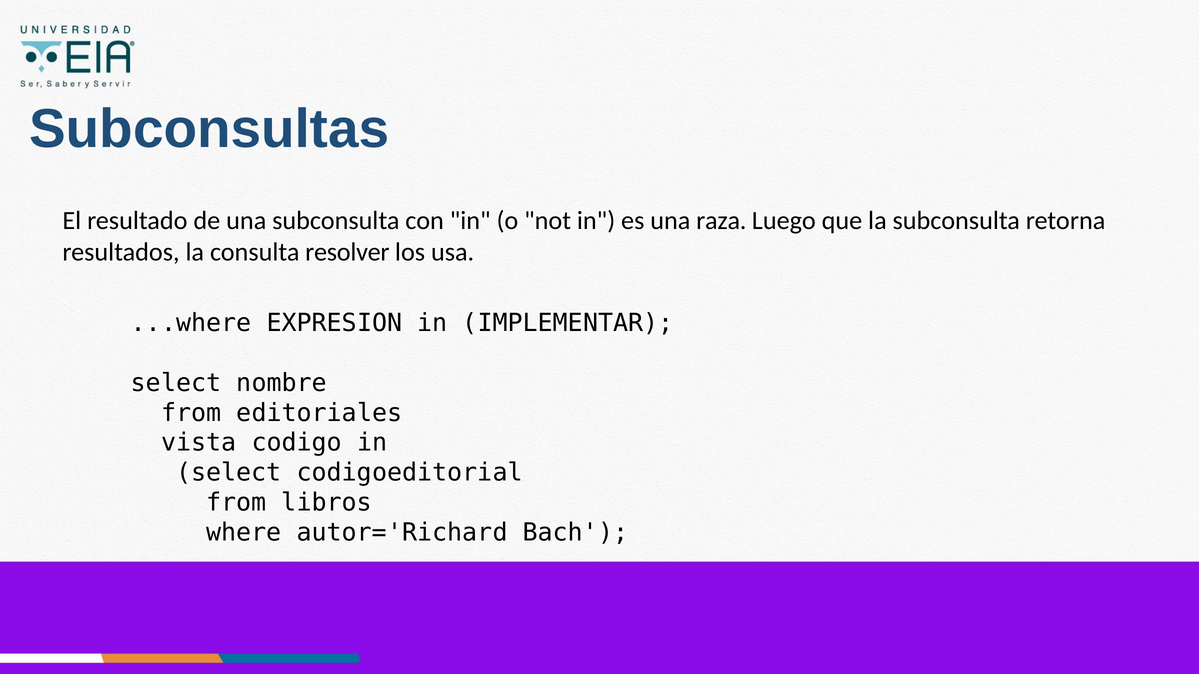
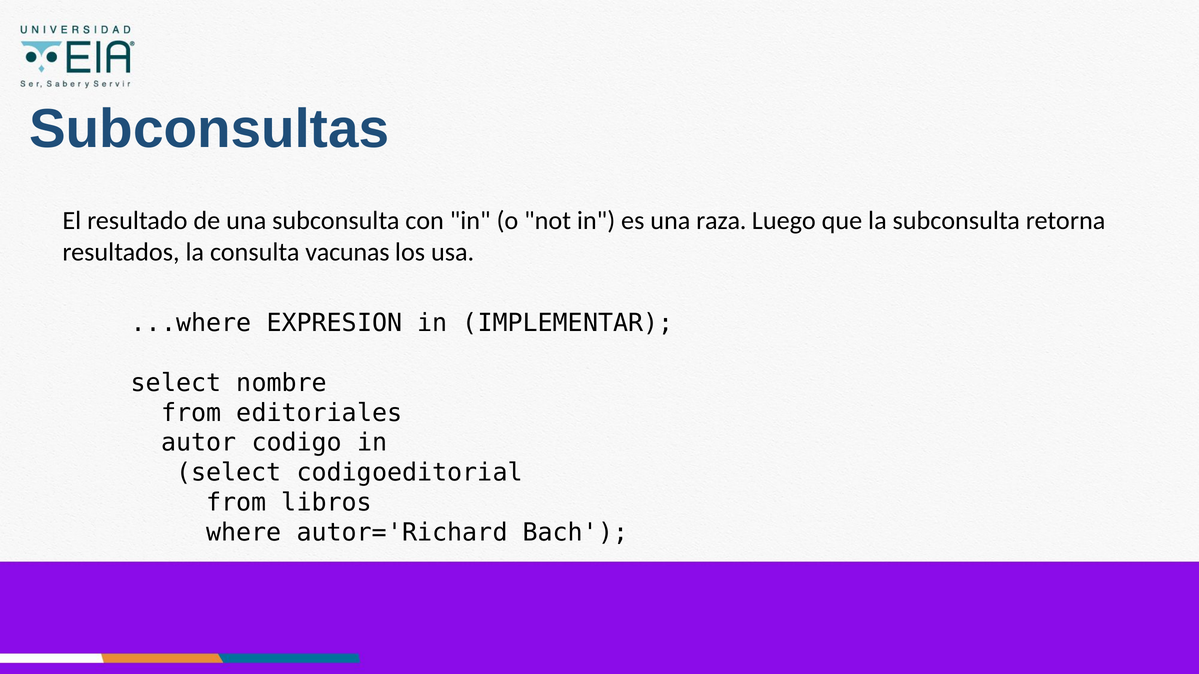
resolver: resolver -> vacunas (347, 252)
vista: vista -> autor (199, 443)
